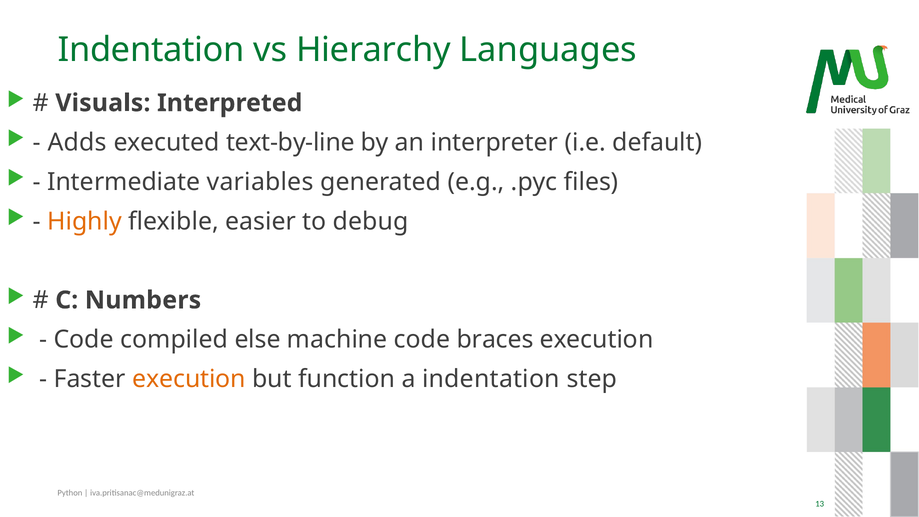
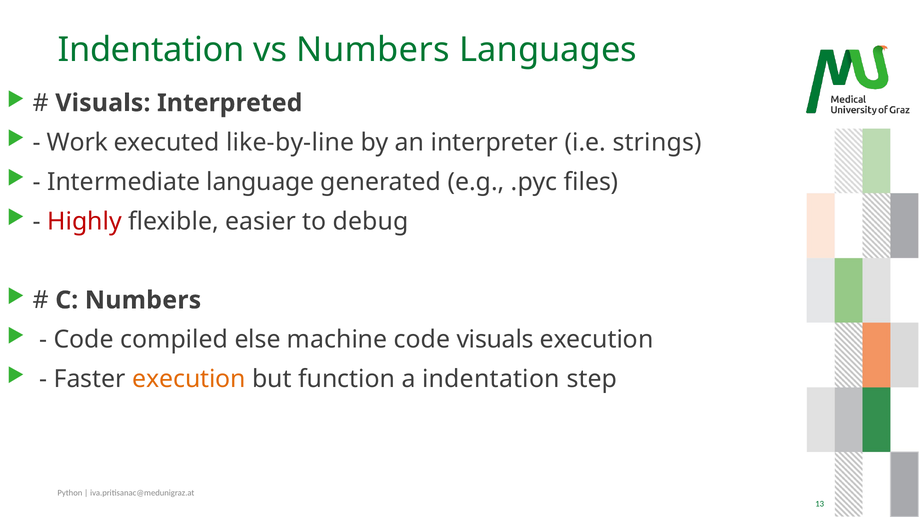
vs Hierarchy: Hierarchy -> Numbers (373, 50)
Adds: Adds -> Work (77, 142)
text-by-line: text-by-line -> like-by-line (290, 142)
default: default -> strings (657, 142)
variables: variables -> language (260, 182)
Highly colour: orange -> red (85, 221)
code braces: braces -> visuals (495, 340)
